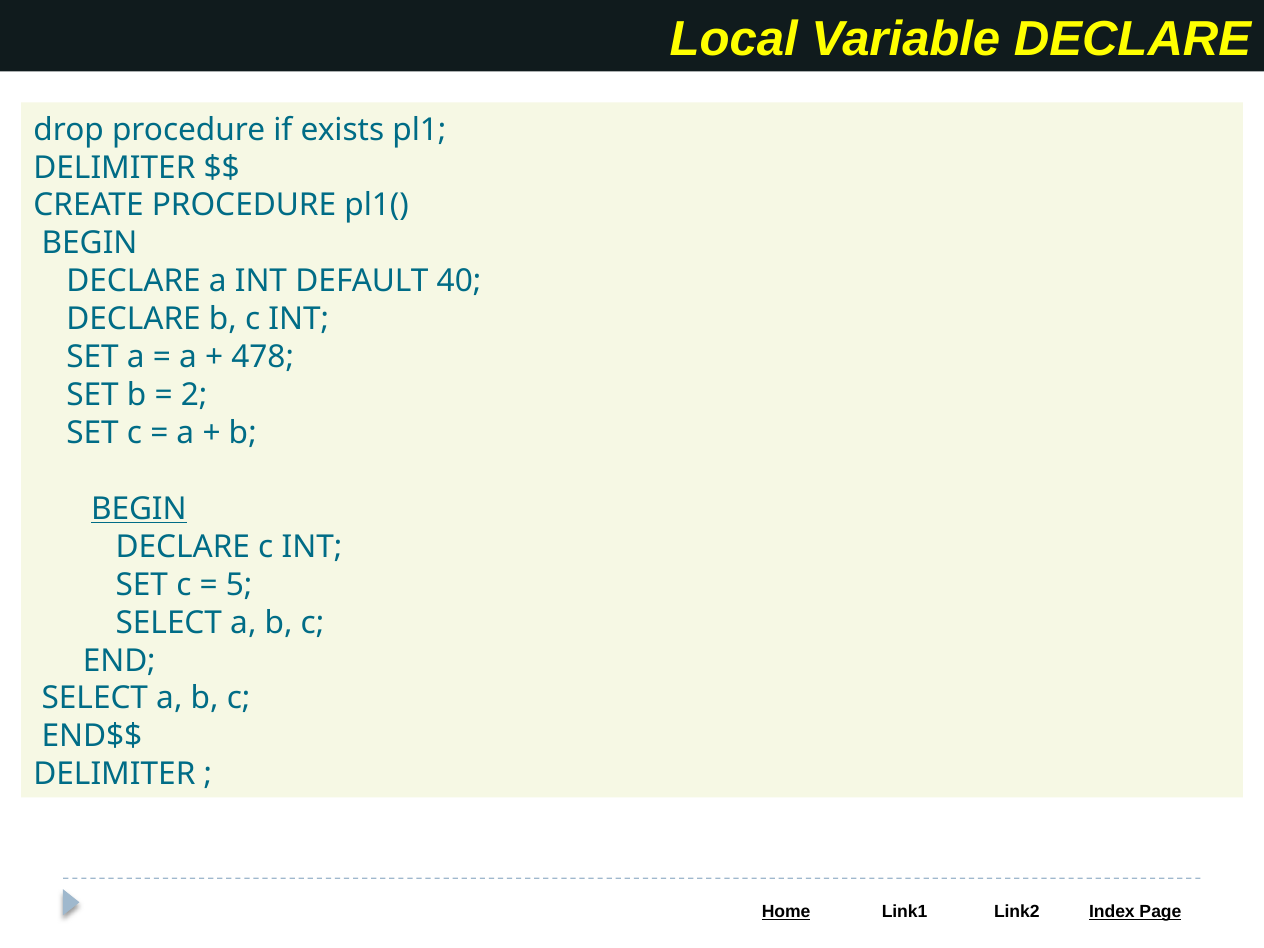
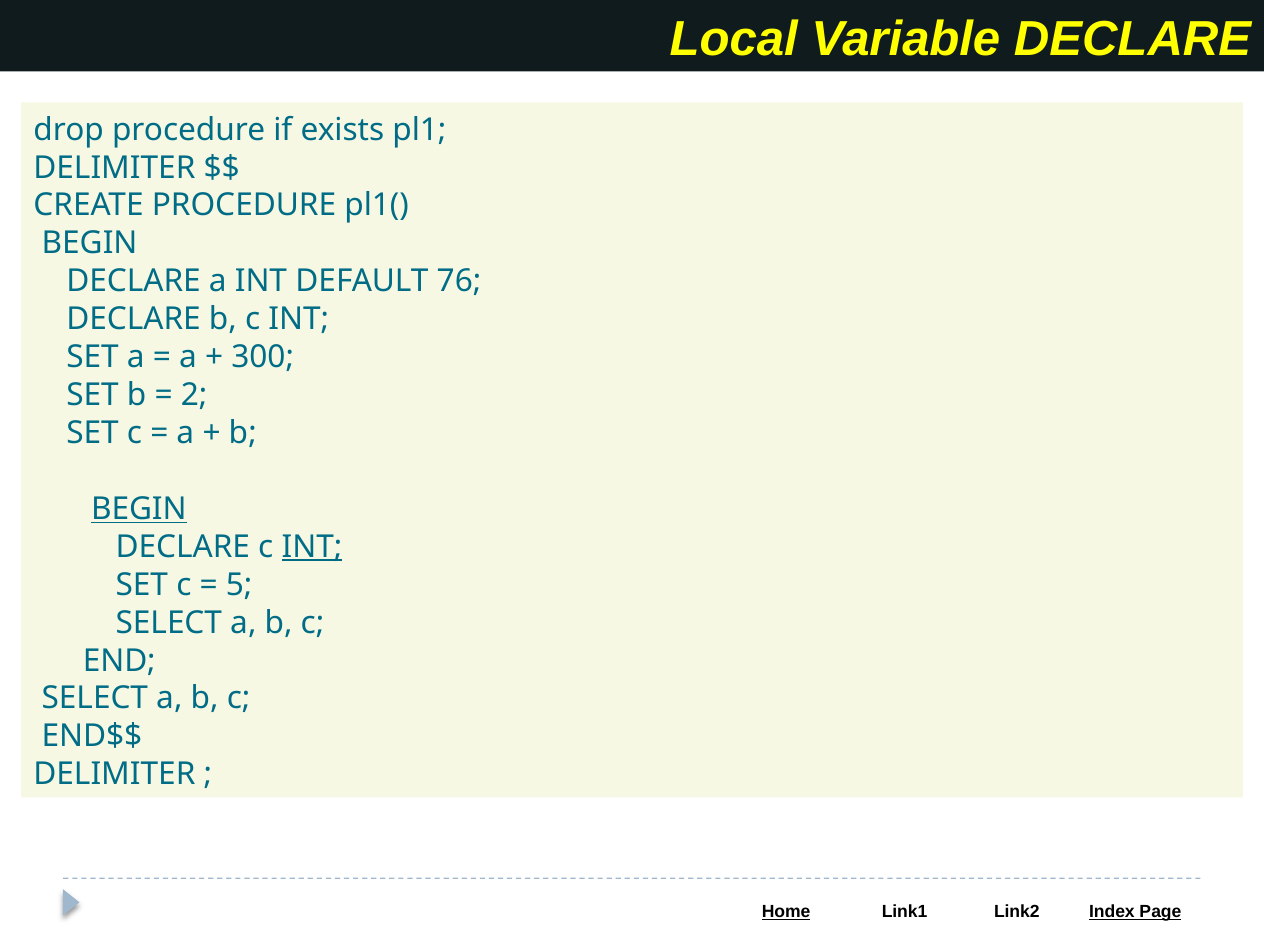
40: 40 -> 76 (459, 281)
478: 478 -> 300 (263, 357)
INT underline: none -> present (312, 547)
